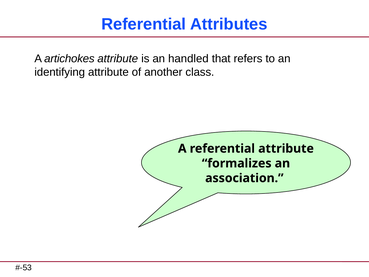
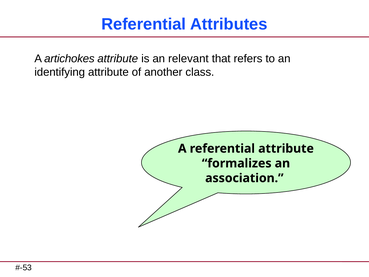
handled: handled -> relevant (188, 59)
